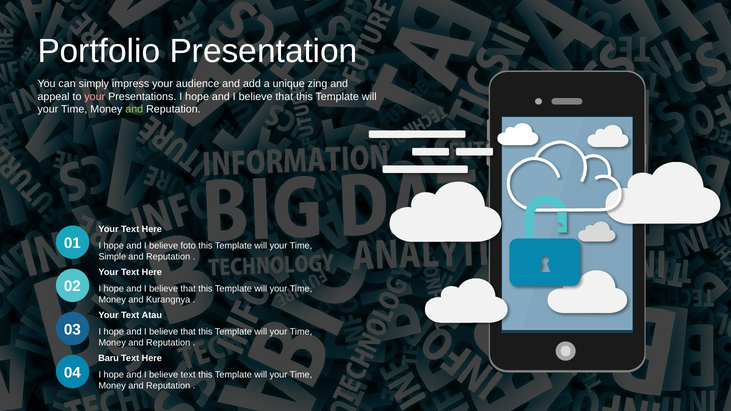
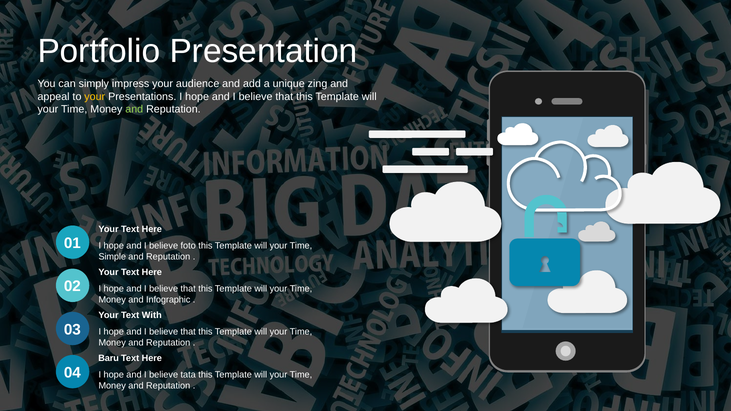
your colour: pink -> yellow (95, 97)
Kurangnya: Kurangnya -> Infographic (168, 300)
Atau: Atau -> With (152, 315)
believe text: text -> tata (188, 375)
